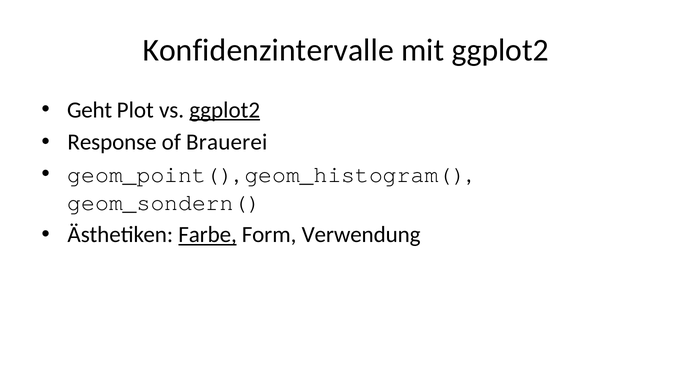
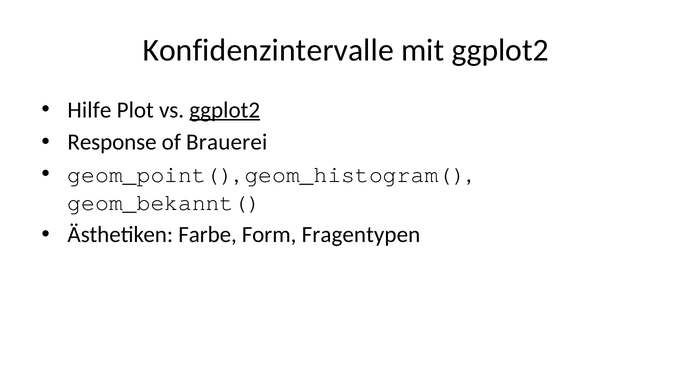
Geht: Geht -> Hilfe (89, 110)
geom_sondern(: geom_sondern( -> geom_bekannt( (164, 202)
Farbe underline: present -> none (208, 234)
Verwendung: Verwendung -> Fragentypen (361, 234)
